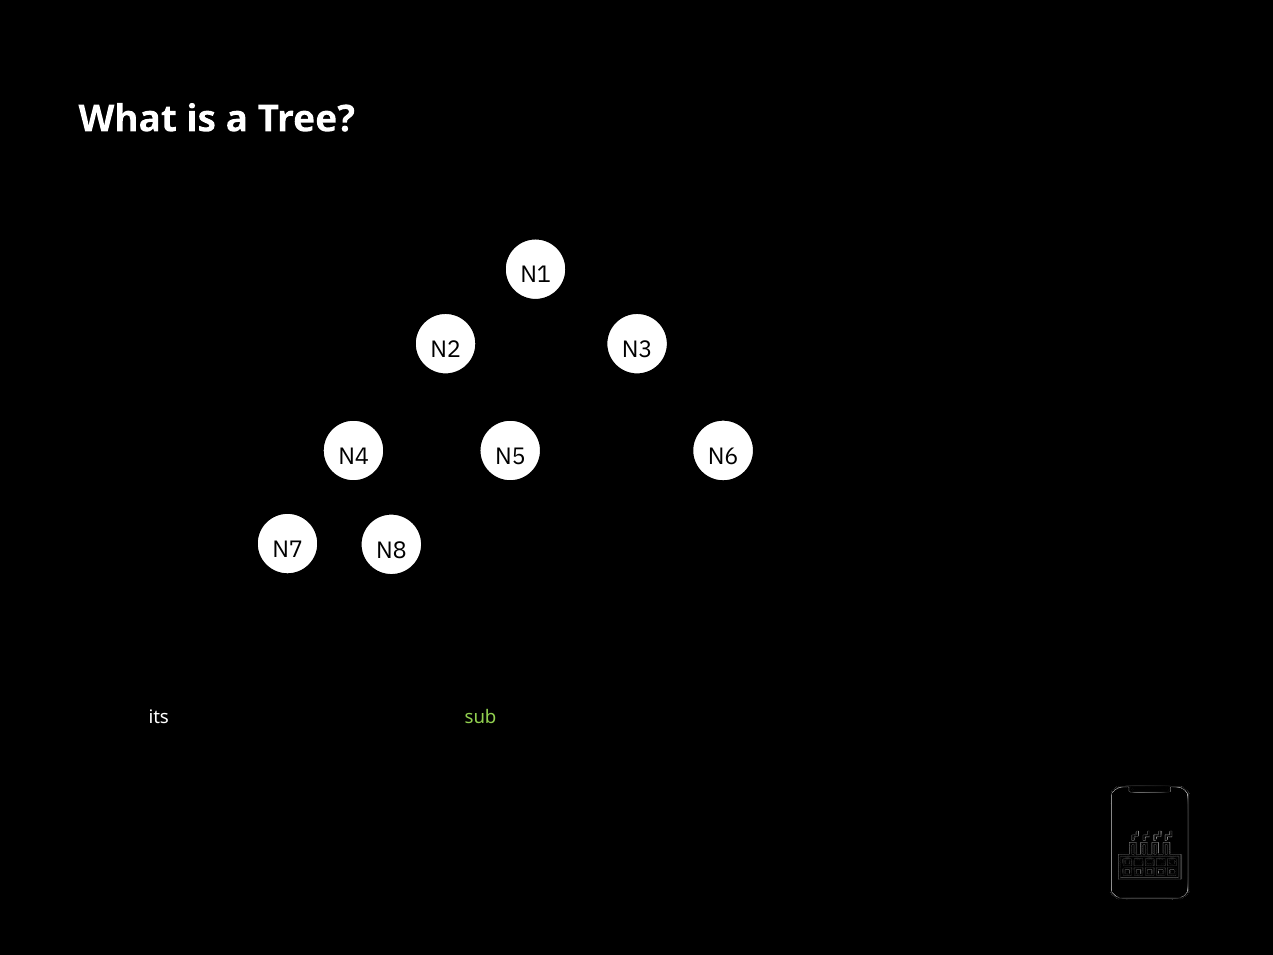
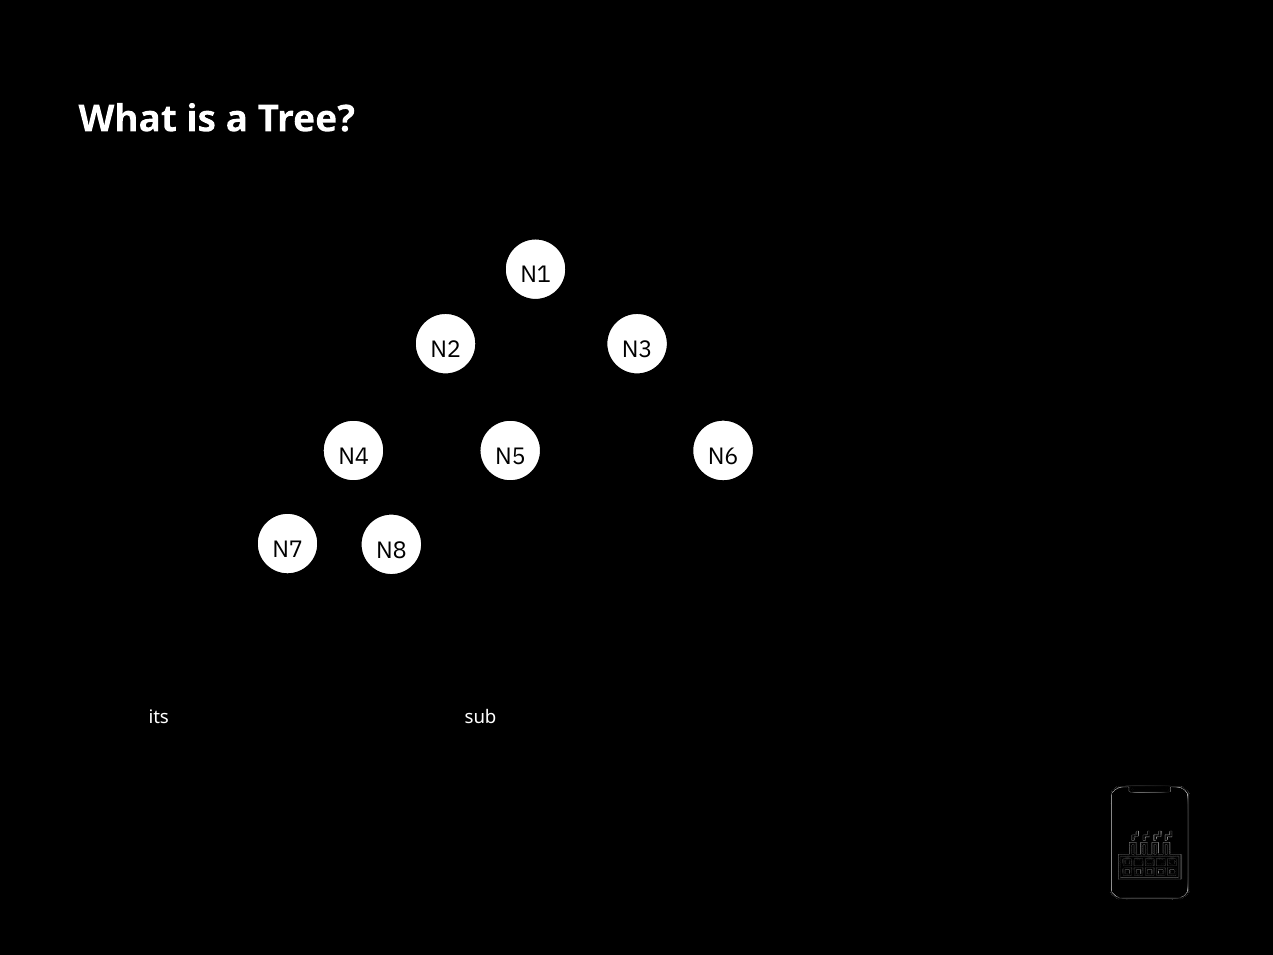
sub colour: light green -> white (481, 718)
